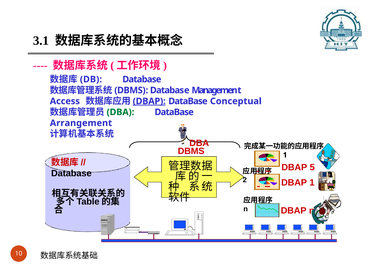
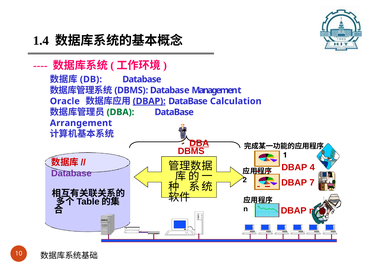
3.1: 3.1 -> 1.4 (41, 41)
Access: Access -> Oracle (65, 101)
Conceptual: Conceptual -> Calculation (236, 101)
DBA underline: none -> present (199, 143)
5: 5 -> 4 (312, 168)
Database colour: black -> purple (71, 174)
DBAP 1: 1 -> 7 (312, 183)
